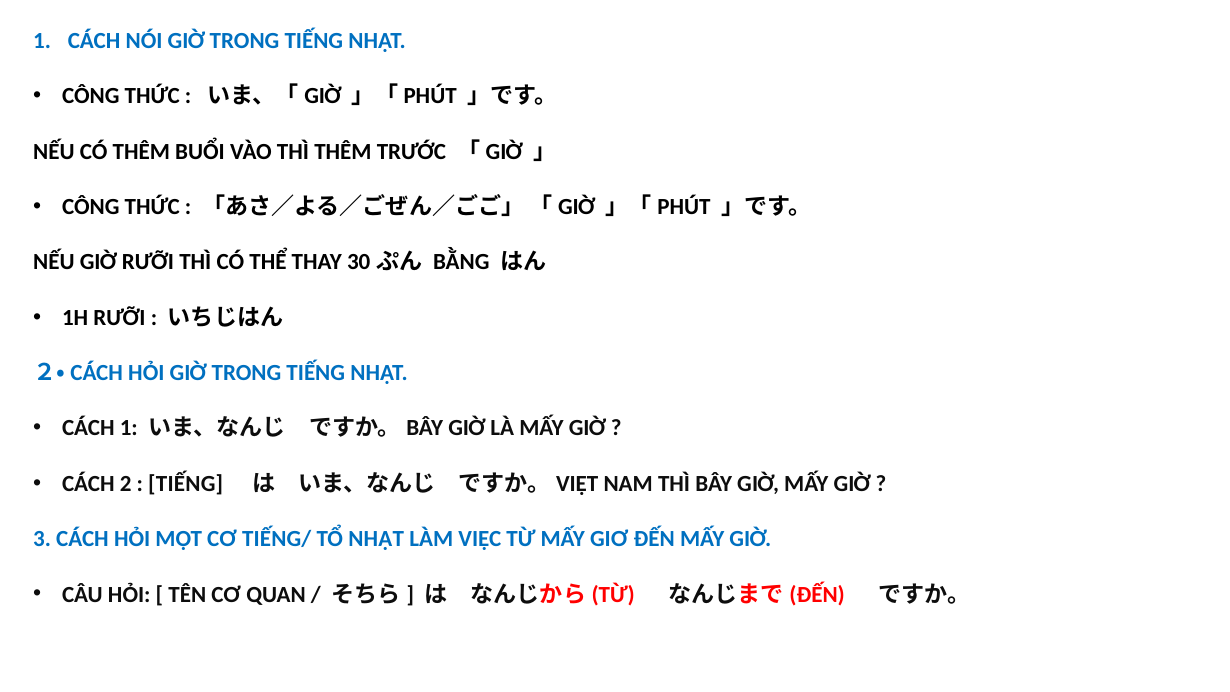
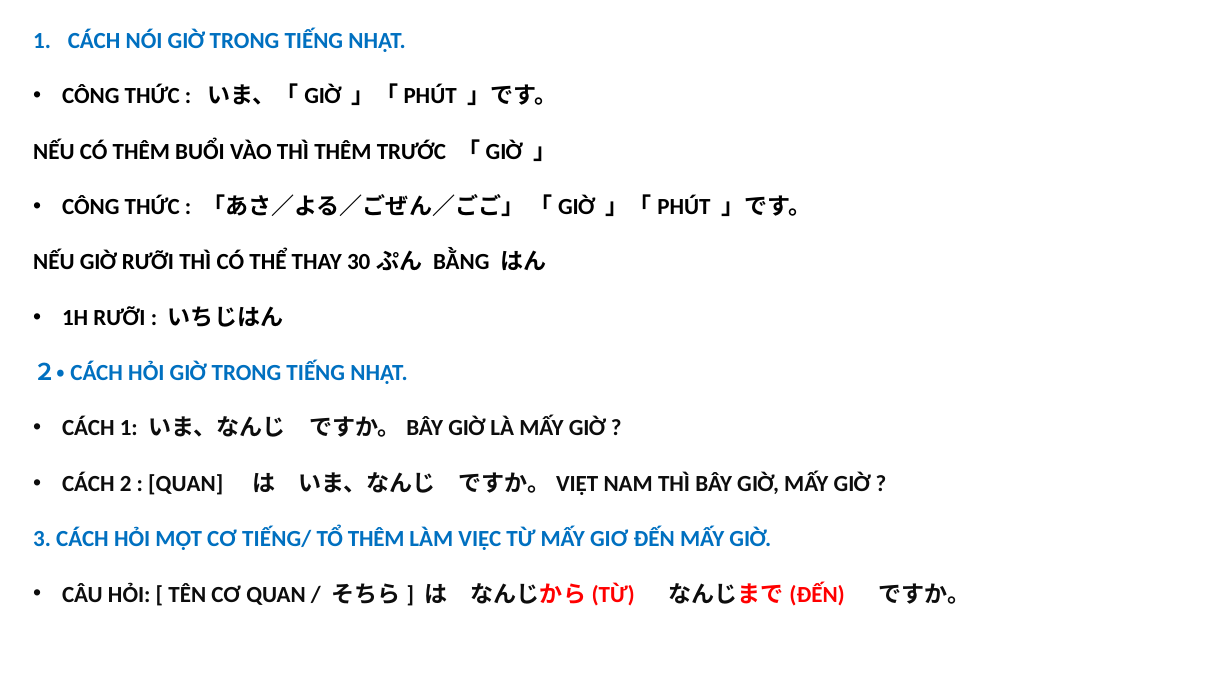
TIẾNG: TIẾNG -> QUAN (186, 484)
TỔ NHẬT: NHẬT -> THÊM (376, 539)
